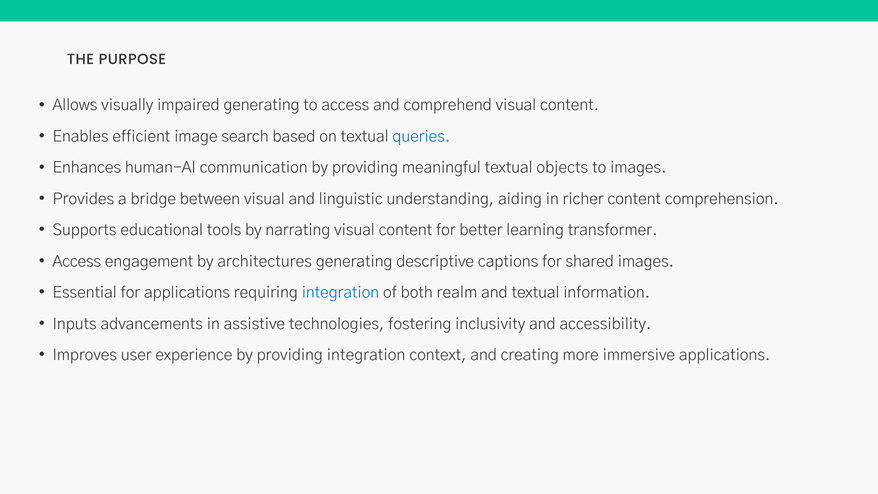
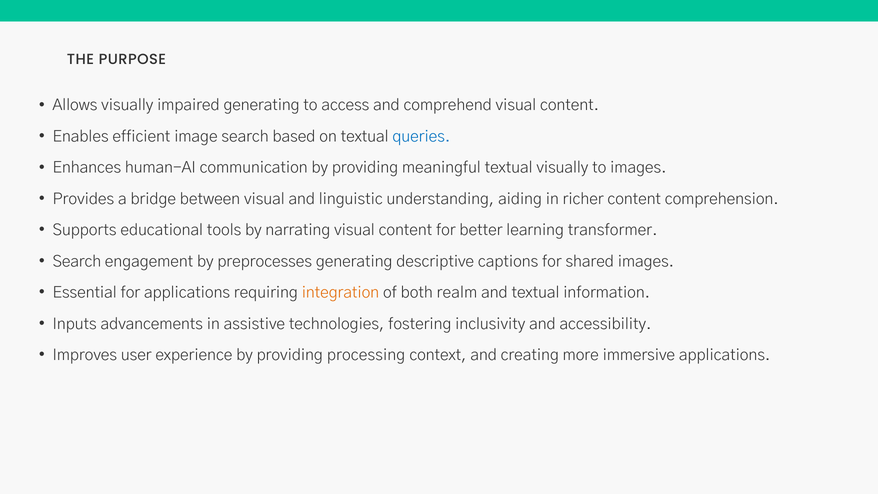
textual objects: objects -> visually (562, 168)
Access: Access -> Search (77, 261)
architectures: architectures -> preprocesses (265, 261)
integration colour: blue -> orange (340, 293)
providing integration: integration -> processing (366, 355)
